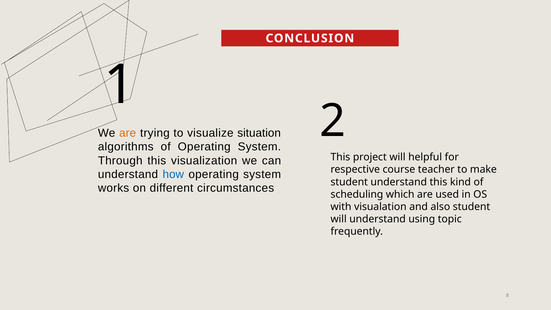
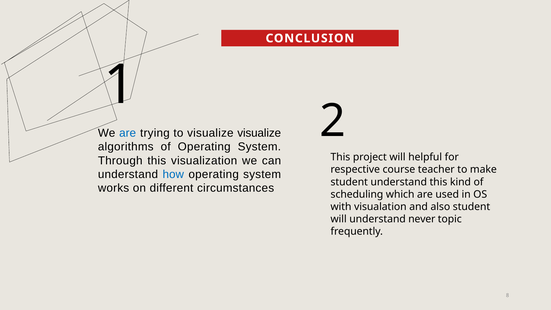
are colour: orange -> blue (128, 133)
visualize situation: situation -> visualize (259, 133)
using: using -> never (422, 219)
